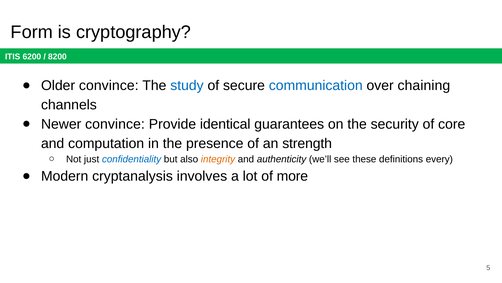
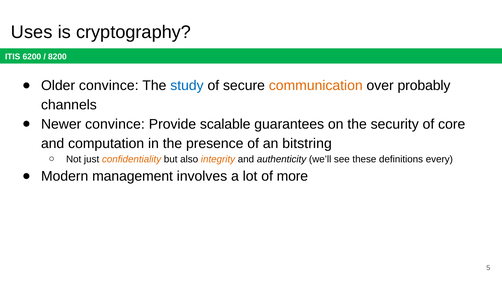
Form: Form -> Uses (32, 32)
communication colour: blue -> orange (316, 85)
chaining: chaining -> probably (424, 85)
identical: identical -> scalable (225, 124)
strength: strength -> bitstring (307, 143)
confidentiality colour: blue -> orange (132, 159)
cryptanalysis: cryptanalysis -> management (133, 176)
